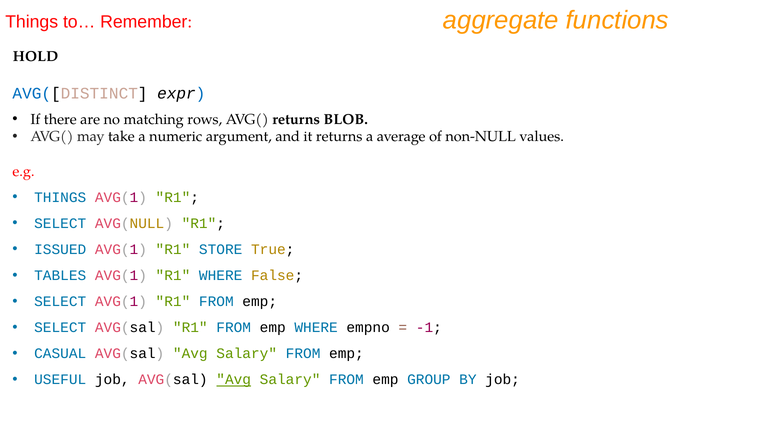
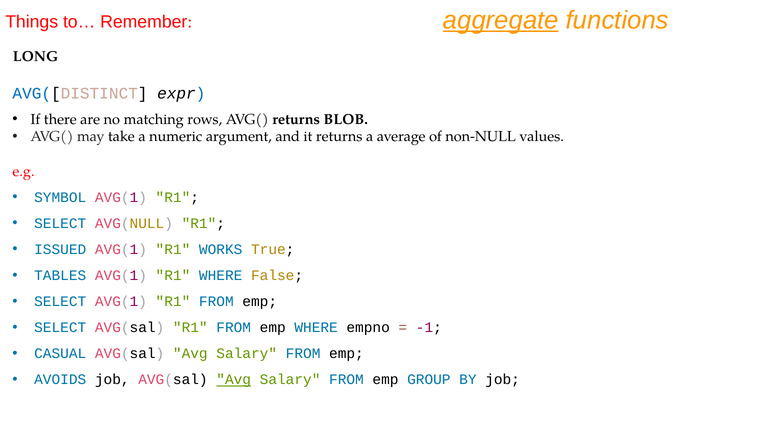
aggregate underline: none -> present (501, 20)
HOLD: HOLD -> LONG (36, 56)
THINGS: THINGS -> SYMBOL (60, 197)
STORE: STORE -> WORKS (221, 249)
USEFUL: USEFUL -> AVOIDS (60, 379)
